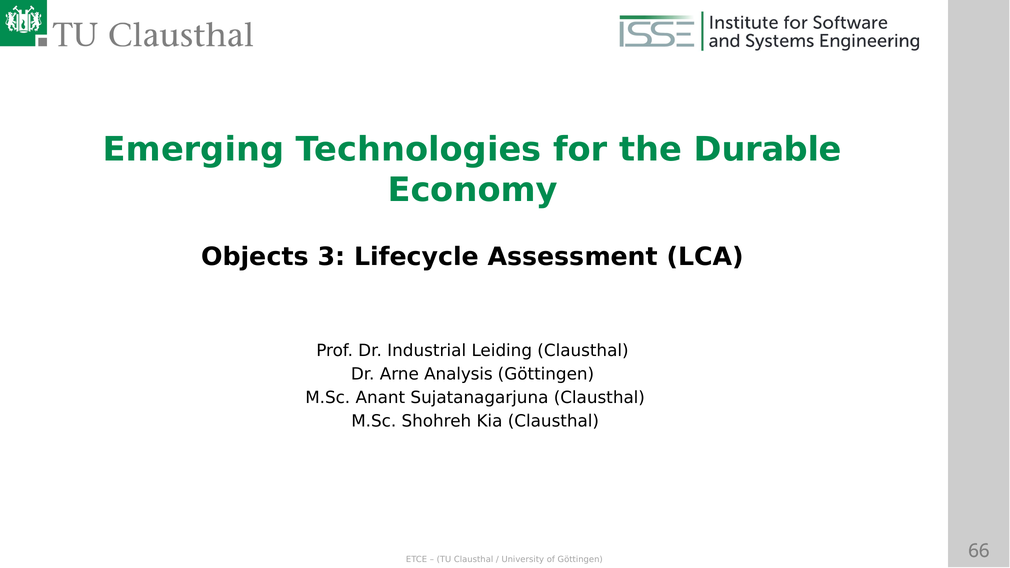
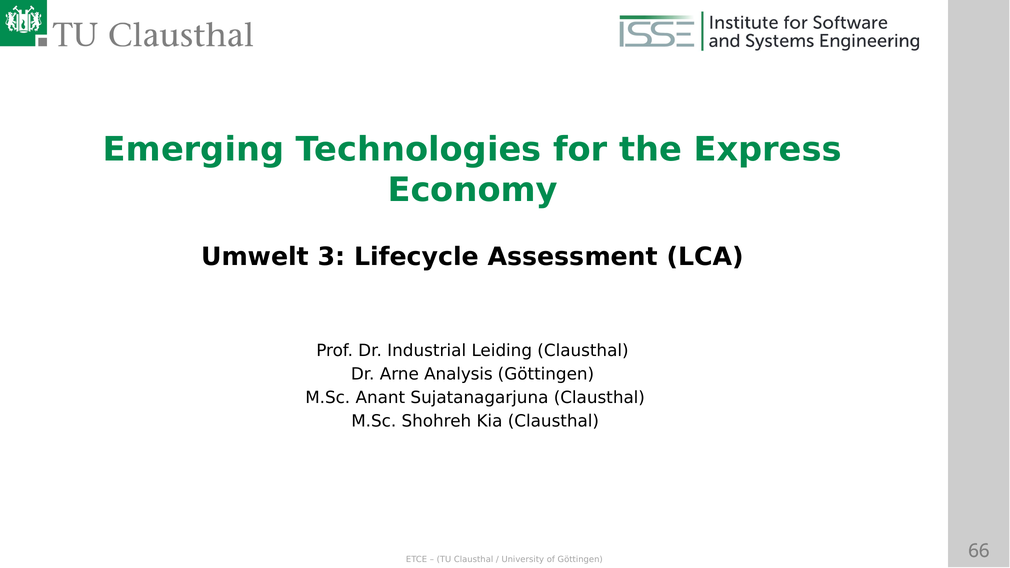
Durable: Durable -> Express (768, 150)
Objects: Objects -> Umwelt (255, 257)
